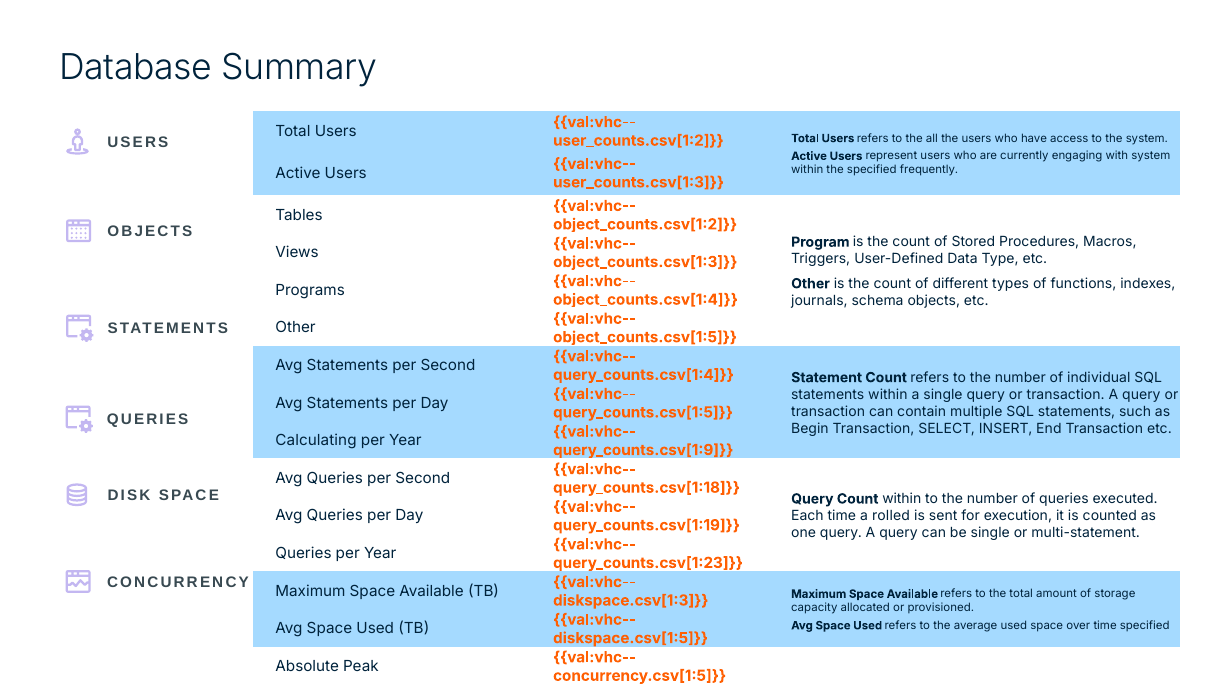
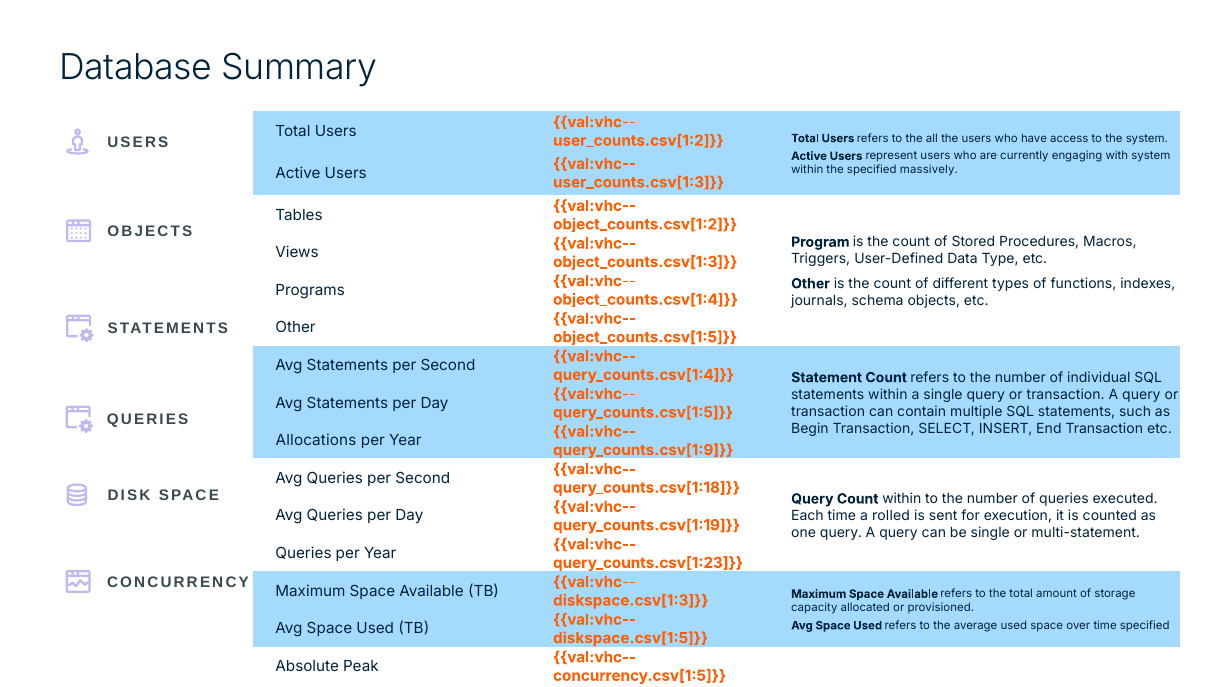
frequently: frequently -> massively (929, 170)
Calculating: Calculating -> Allocations (316, 441)
